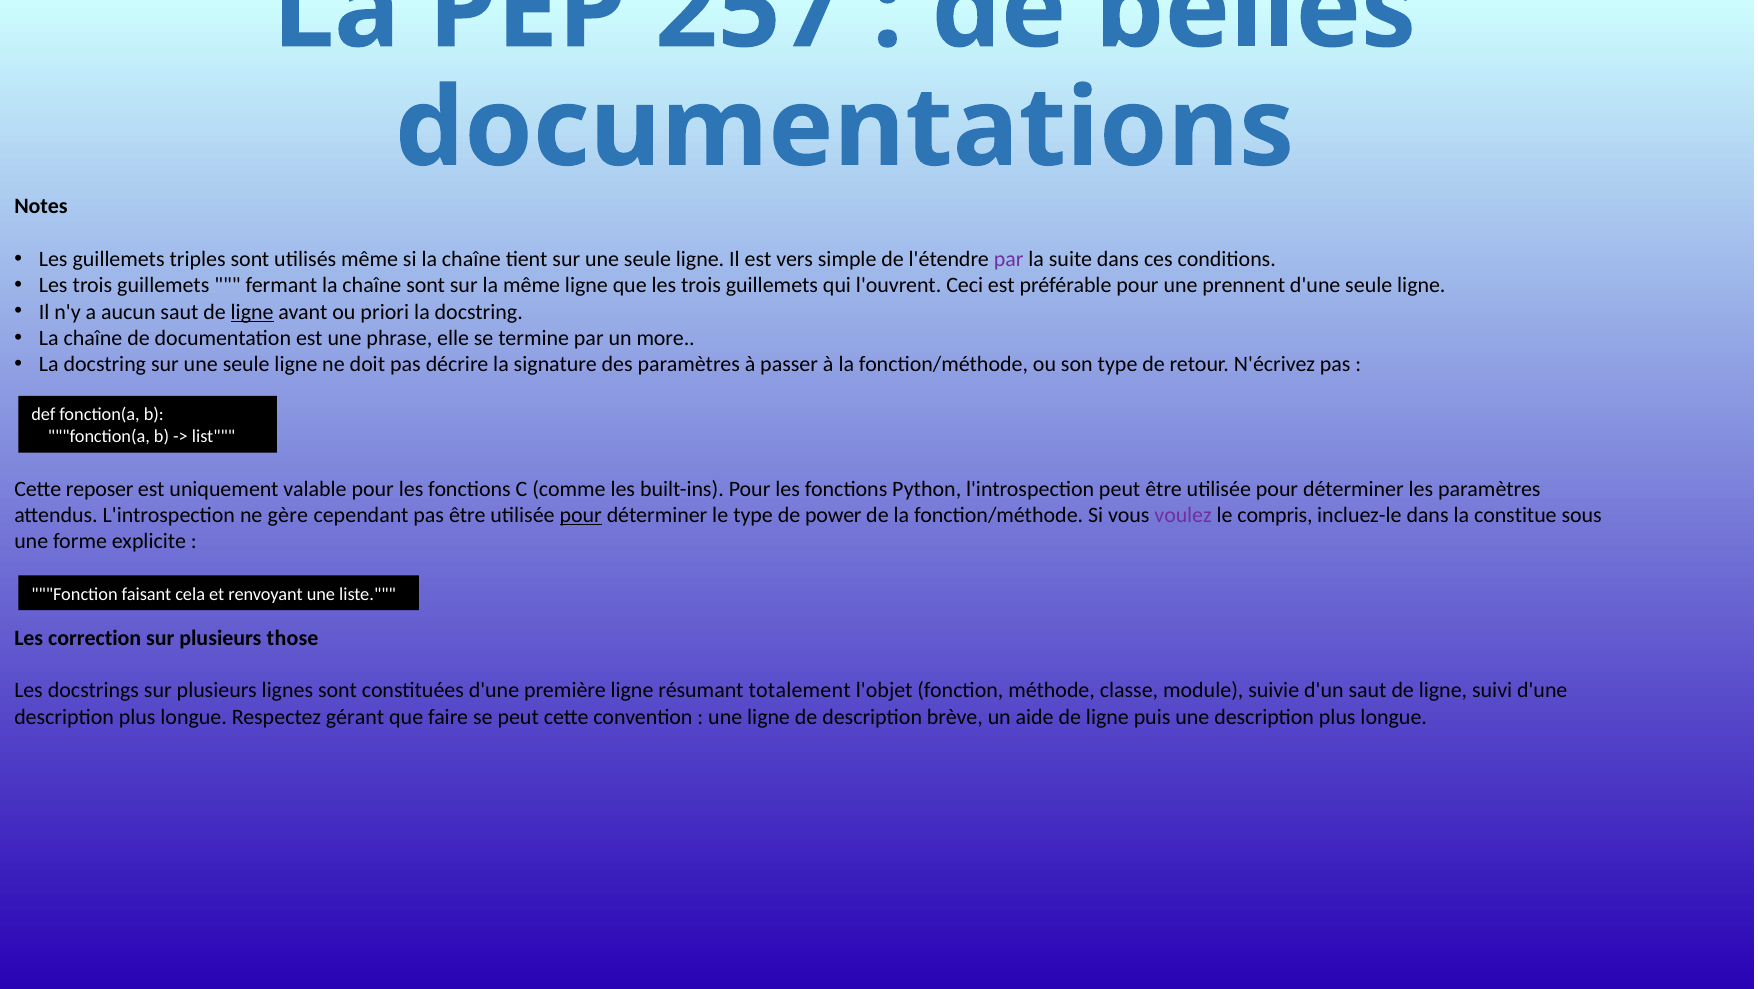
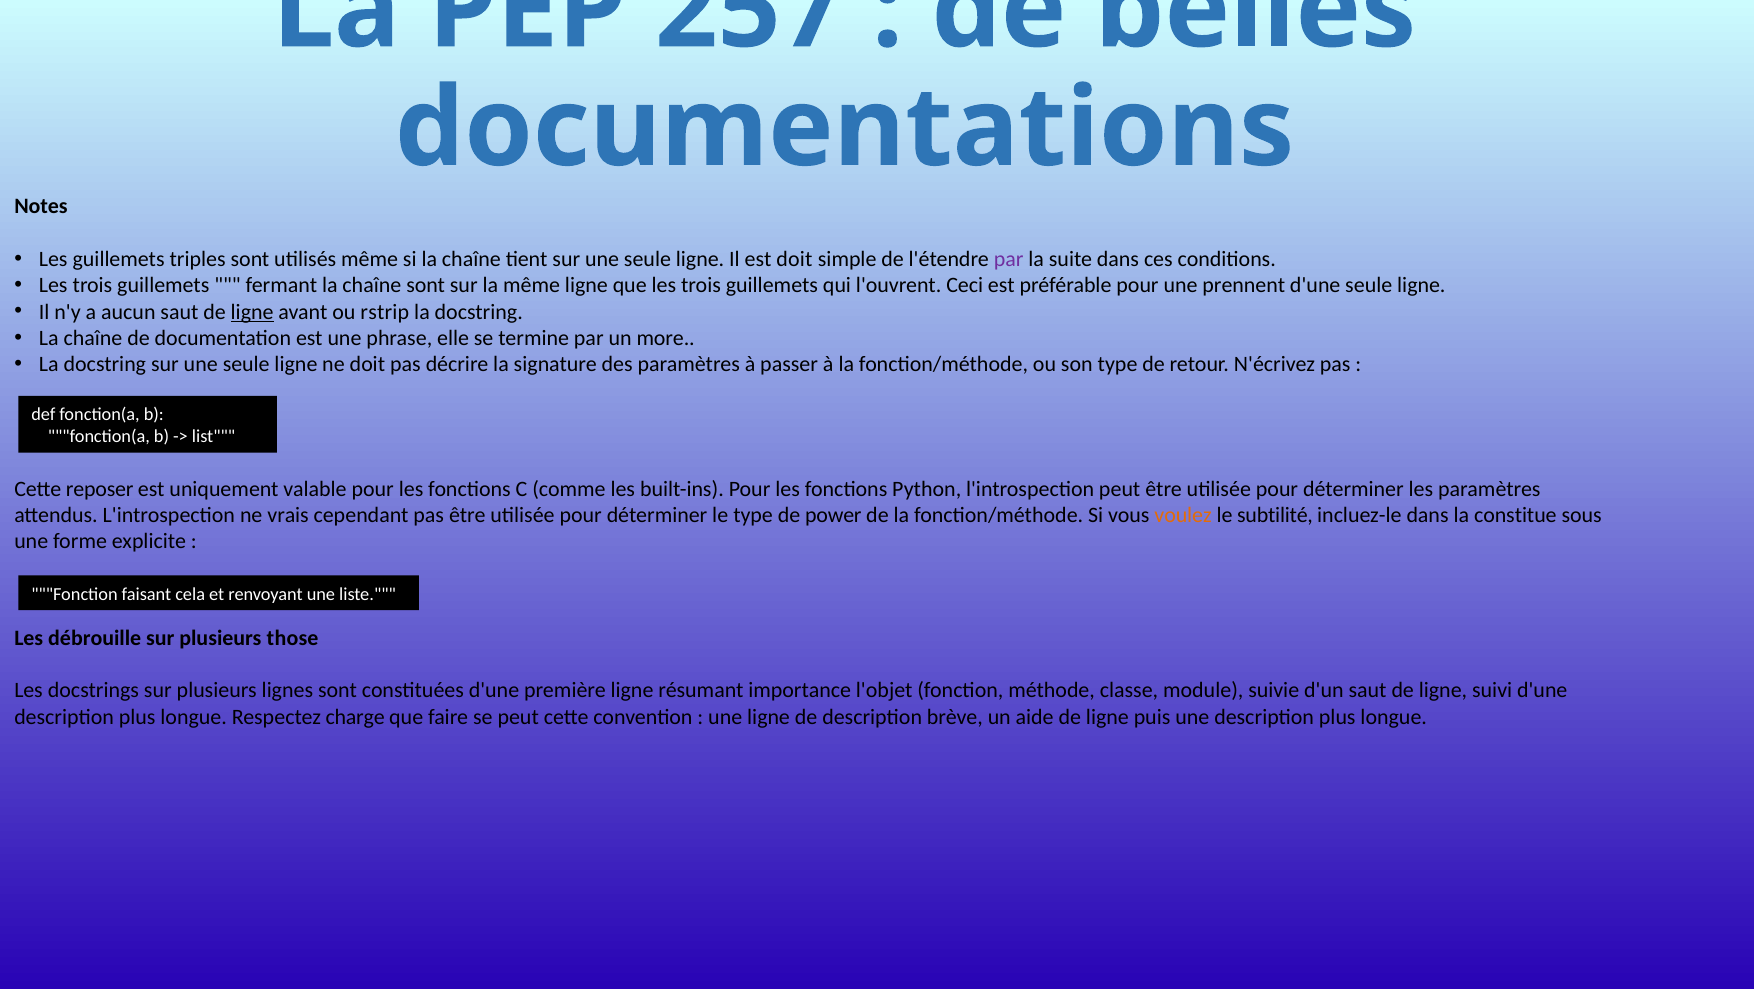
est vers: vers -> doit (794, 259)
priori: priori -> rstrip (385, 312)
gère: gère -> vrais (288, 515)
pour underline: present -> none (581, 515)
voulez colour: purple -> orange (1183, 515)
compris: compris -> subtilité (1275, 515)
correction: correction -> débrouille (95, 638)
totalement: totalement -> importance (800, 691)
gérant: gérant -> charge (355, 717)
